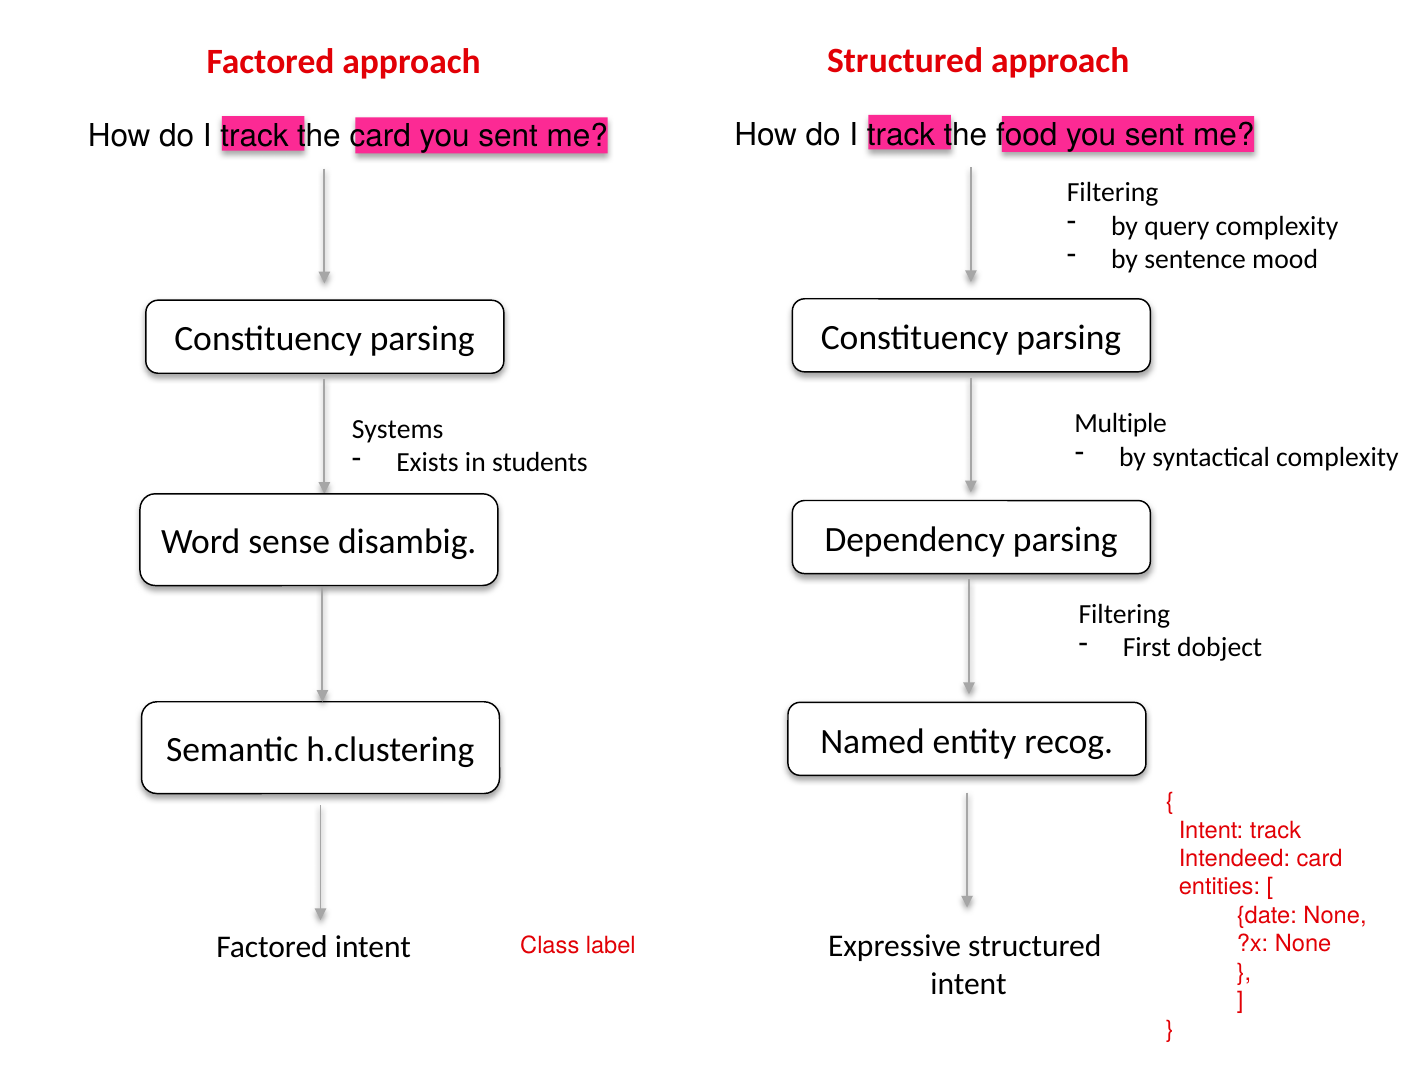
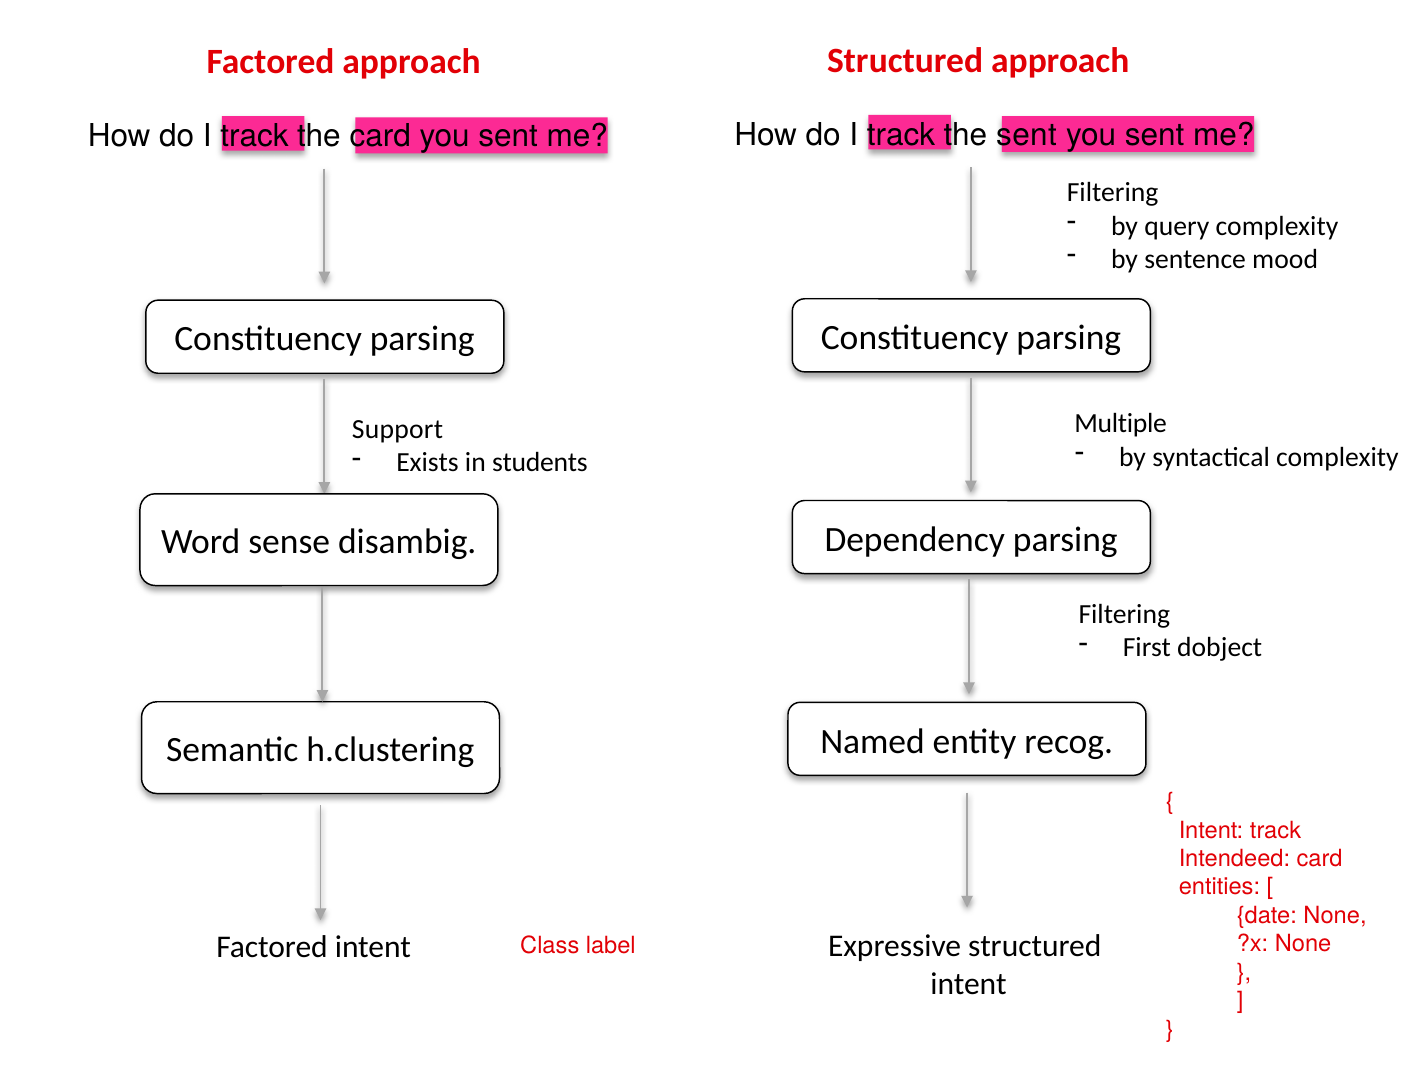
the food: food -> sent (1027, 135)
Systems: Systems -> Support (397, 430)
